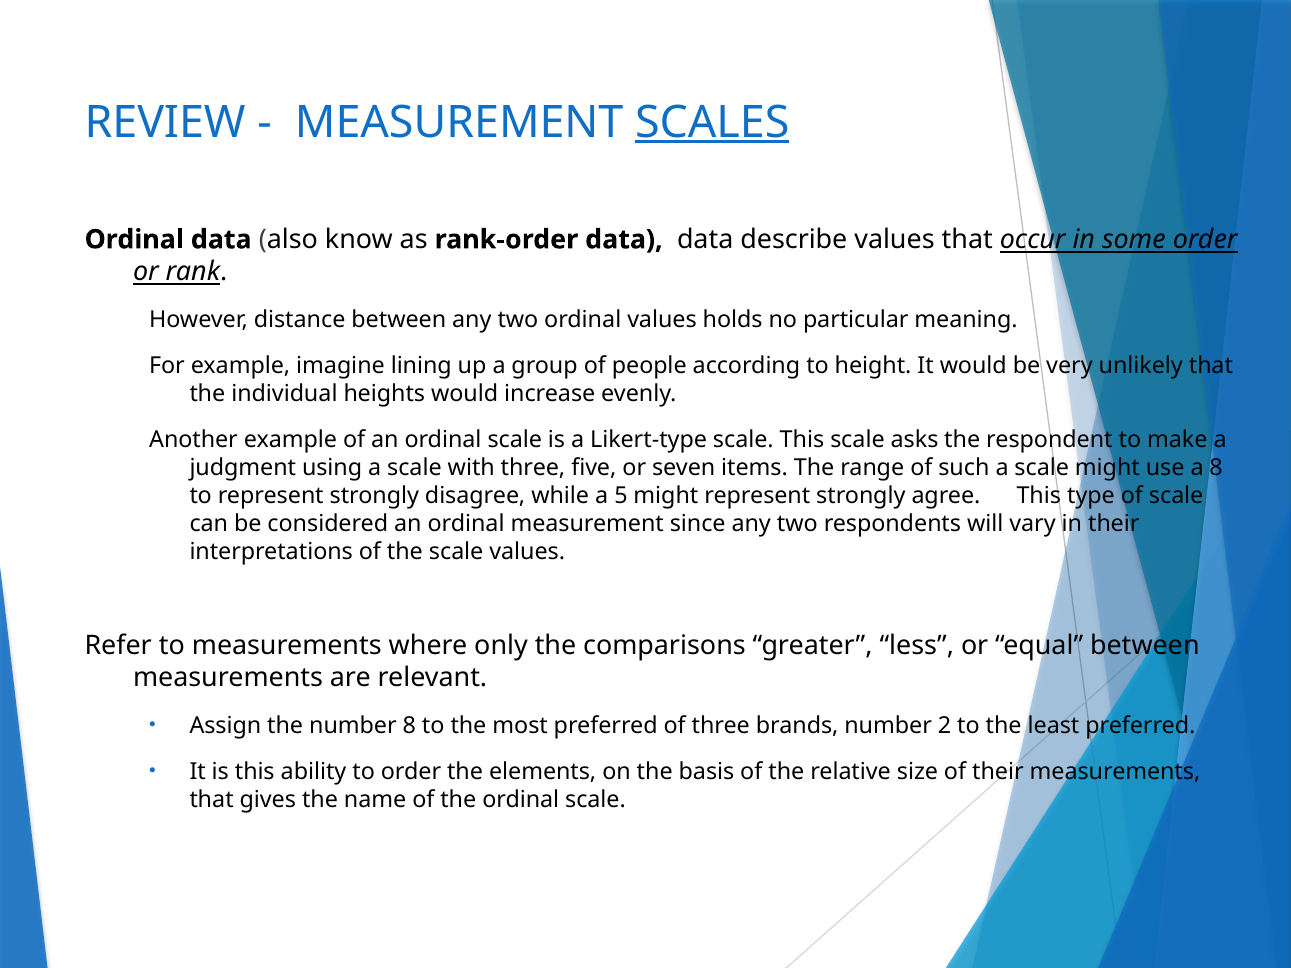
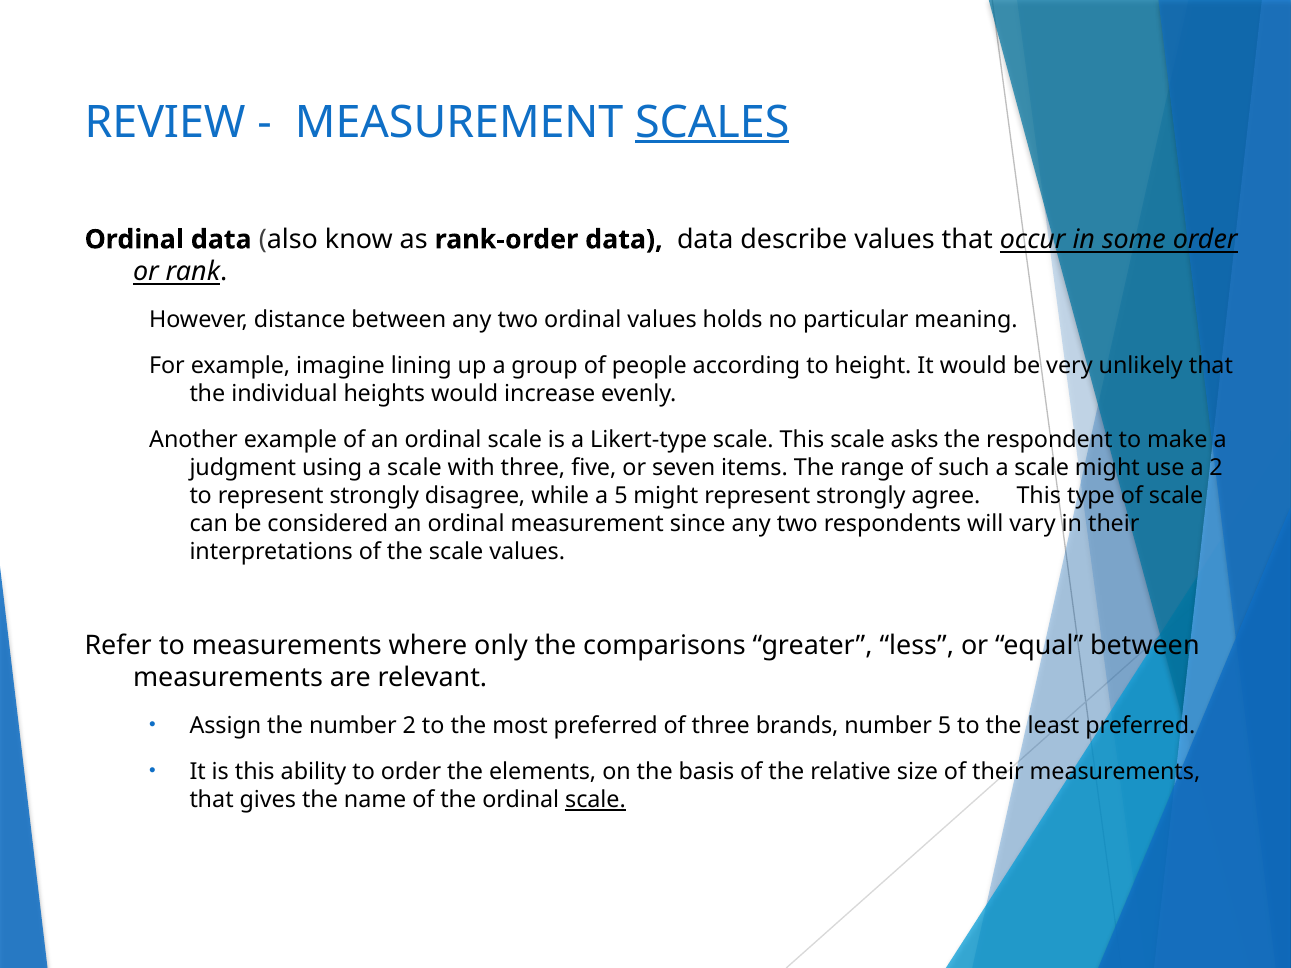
a 8: 8 -> 2 (1216, 468)
number 8: 8 -> 2 (409, 726)
number 2: 2 -> 5 (945, 726)
scale underline: none -> present (595, 800)
